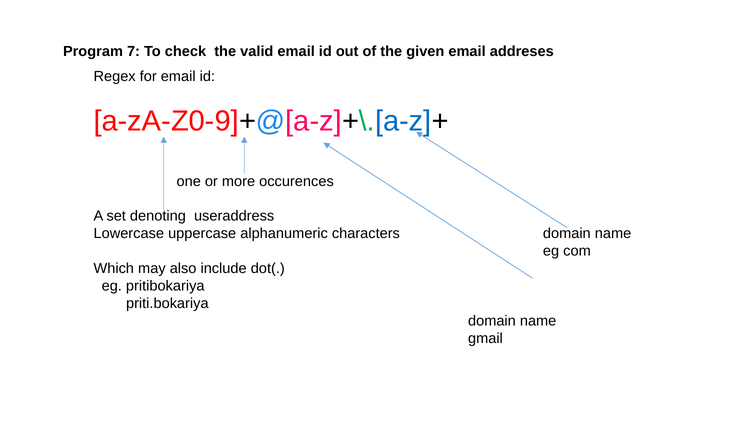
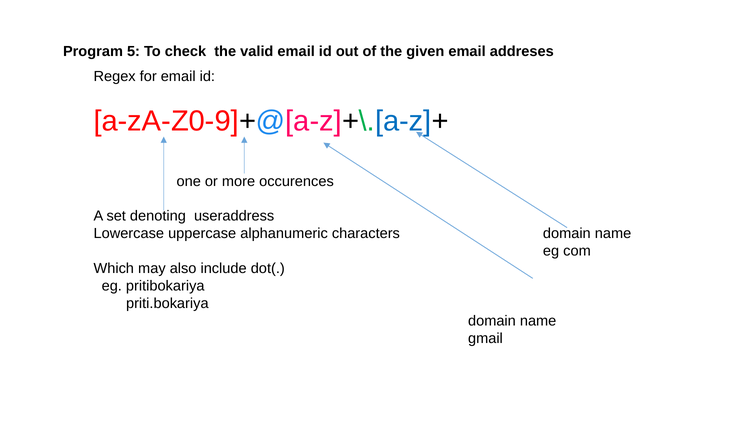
7: 7 -> 5 (133, 51)
